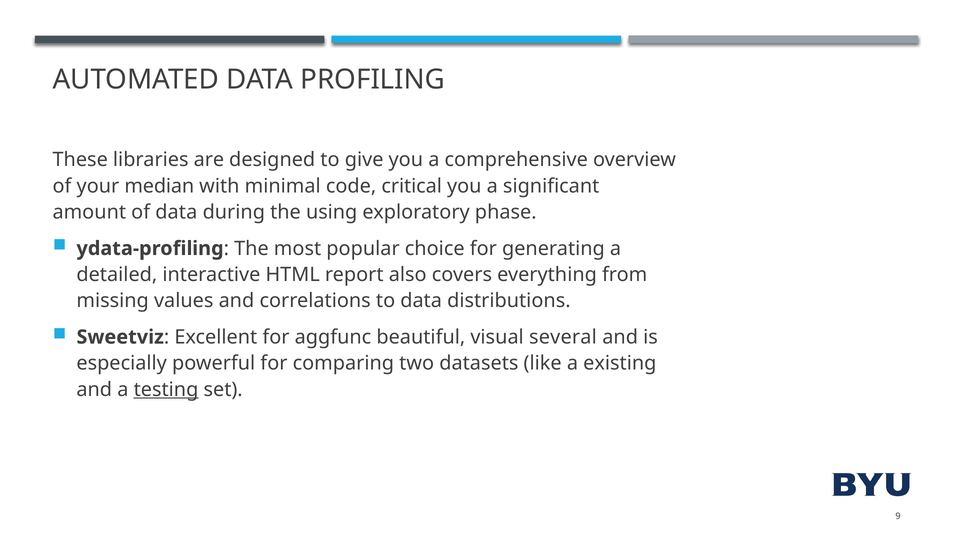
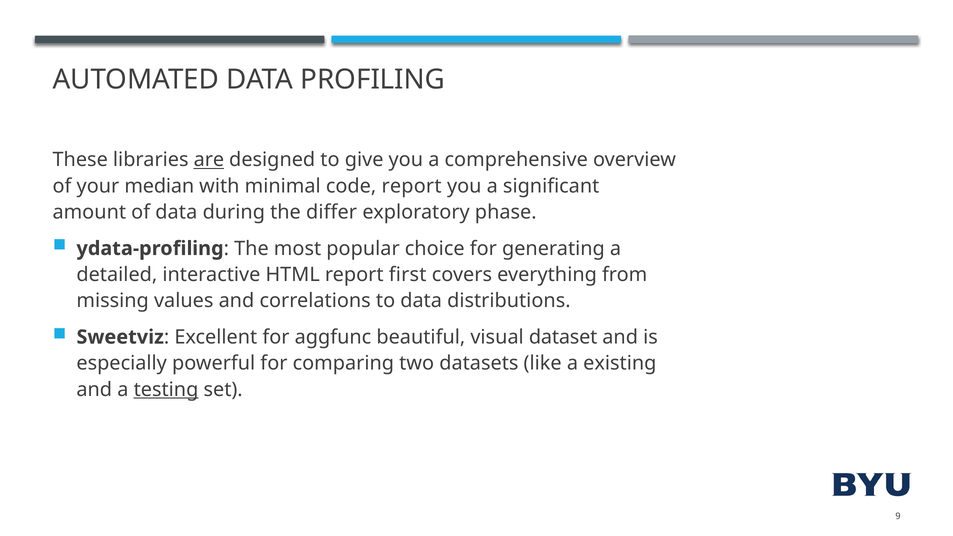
are underline: none -> present (209, 160)
code critical: critical -> report (412, 186)
using: using -> differ (332, 212)
also: also -> first (408, 275)
several: several -> dataset (563, 337)
